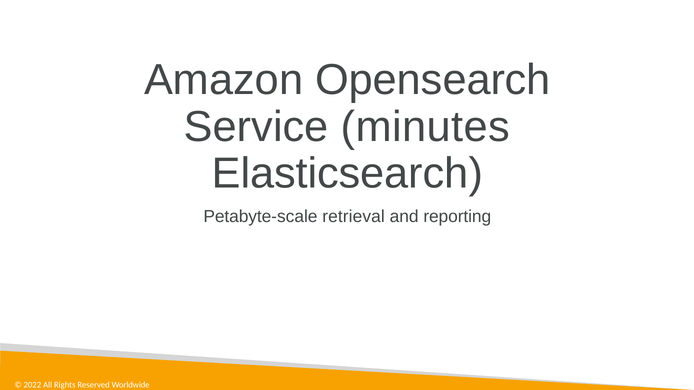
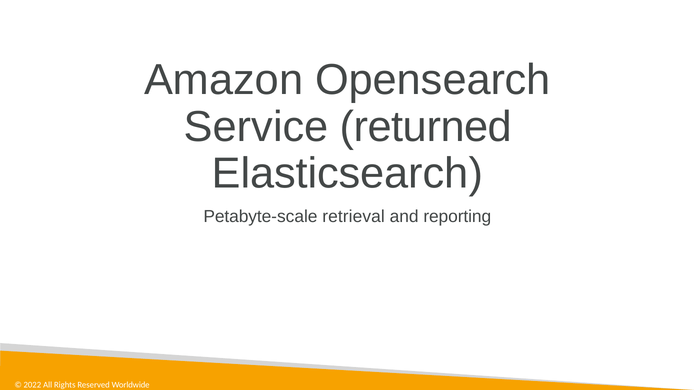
minutes: minutes -> returned (426, 127)
